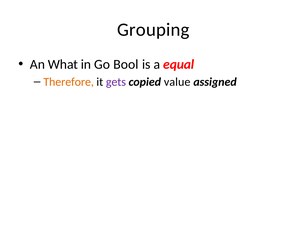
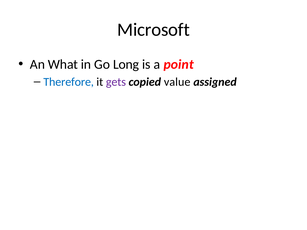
Grouping: Grouping -> Microsoft (154, 30)
Bool: Bool -> Long (126, 64)
equal: equal -> point (179, 64)
Therefore colour: orange -> blue (69, 82)
